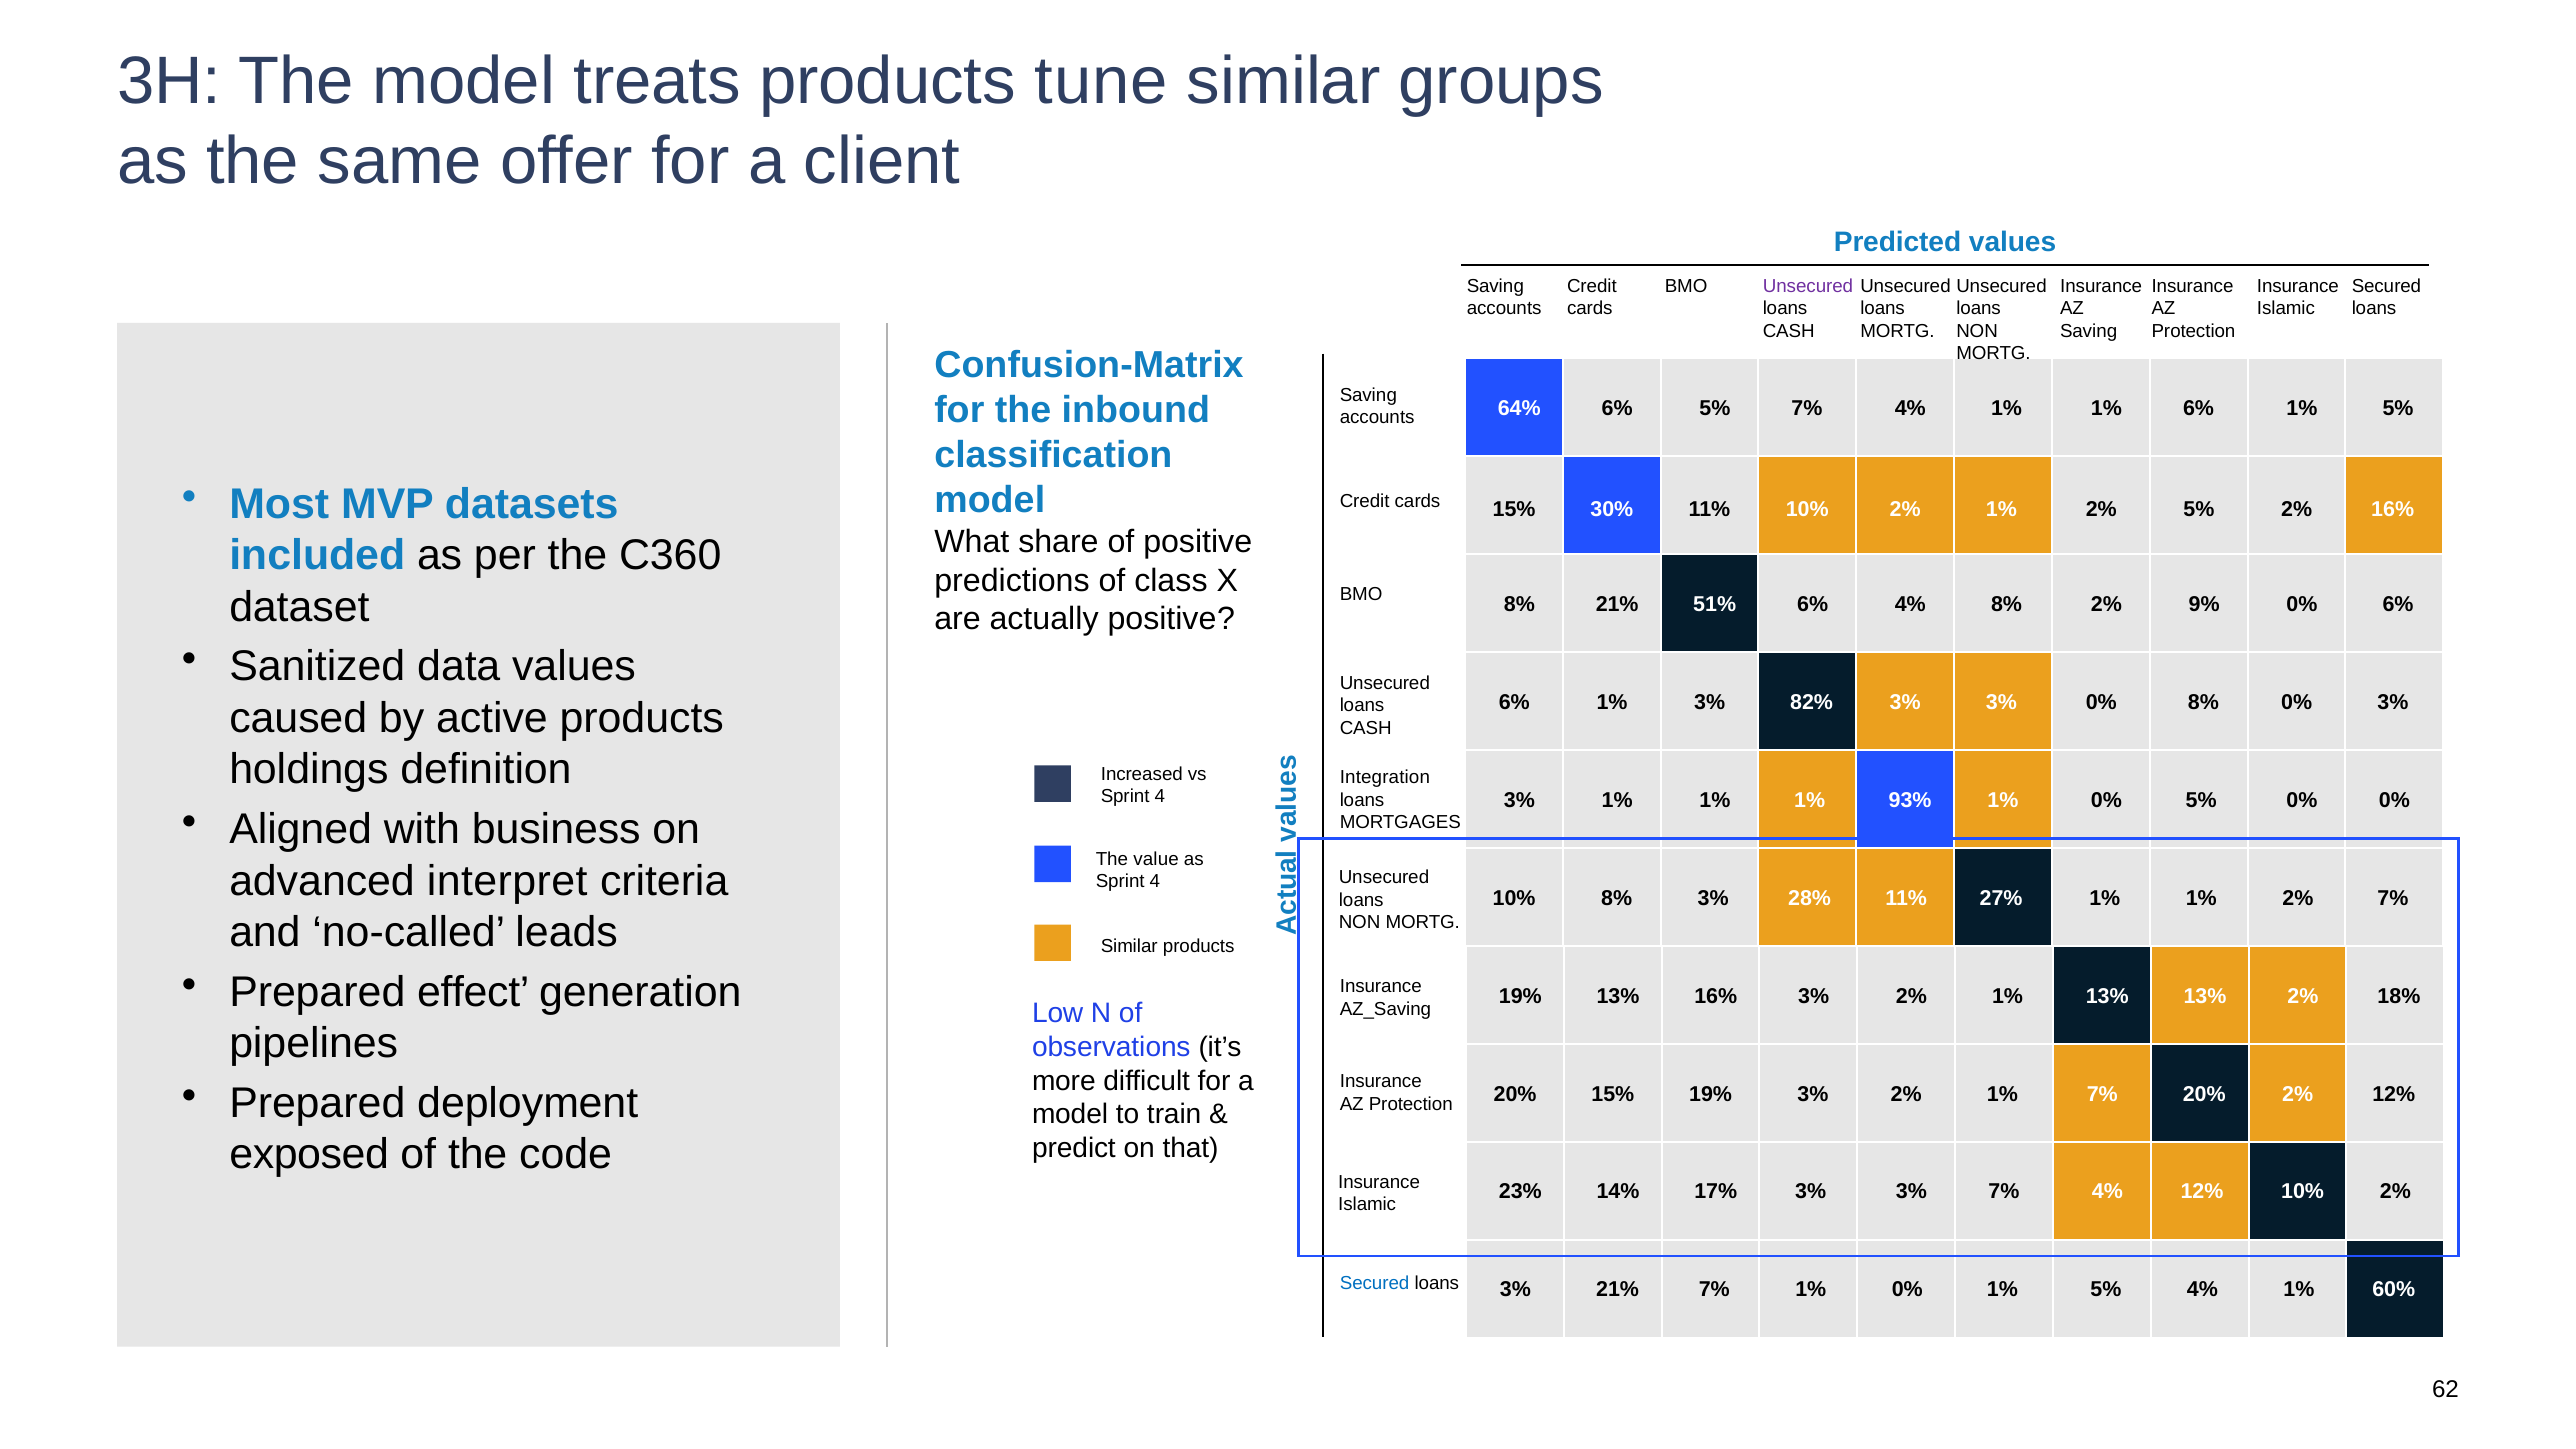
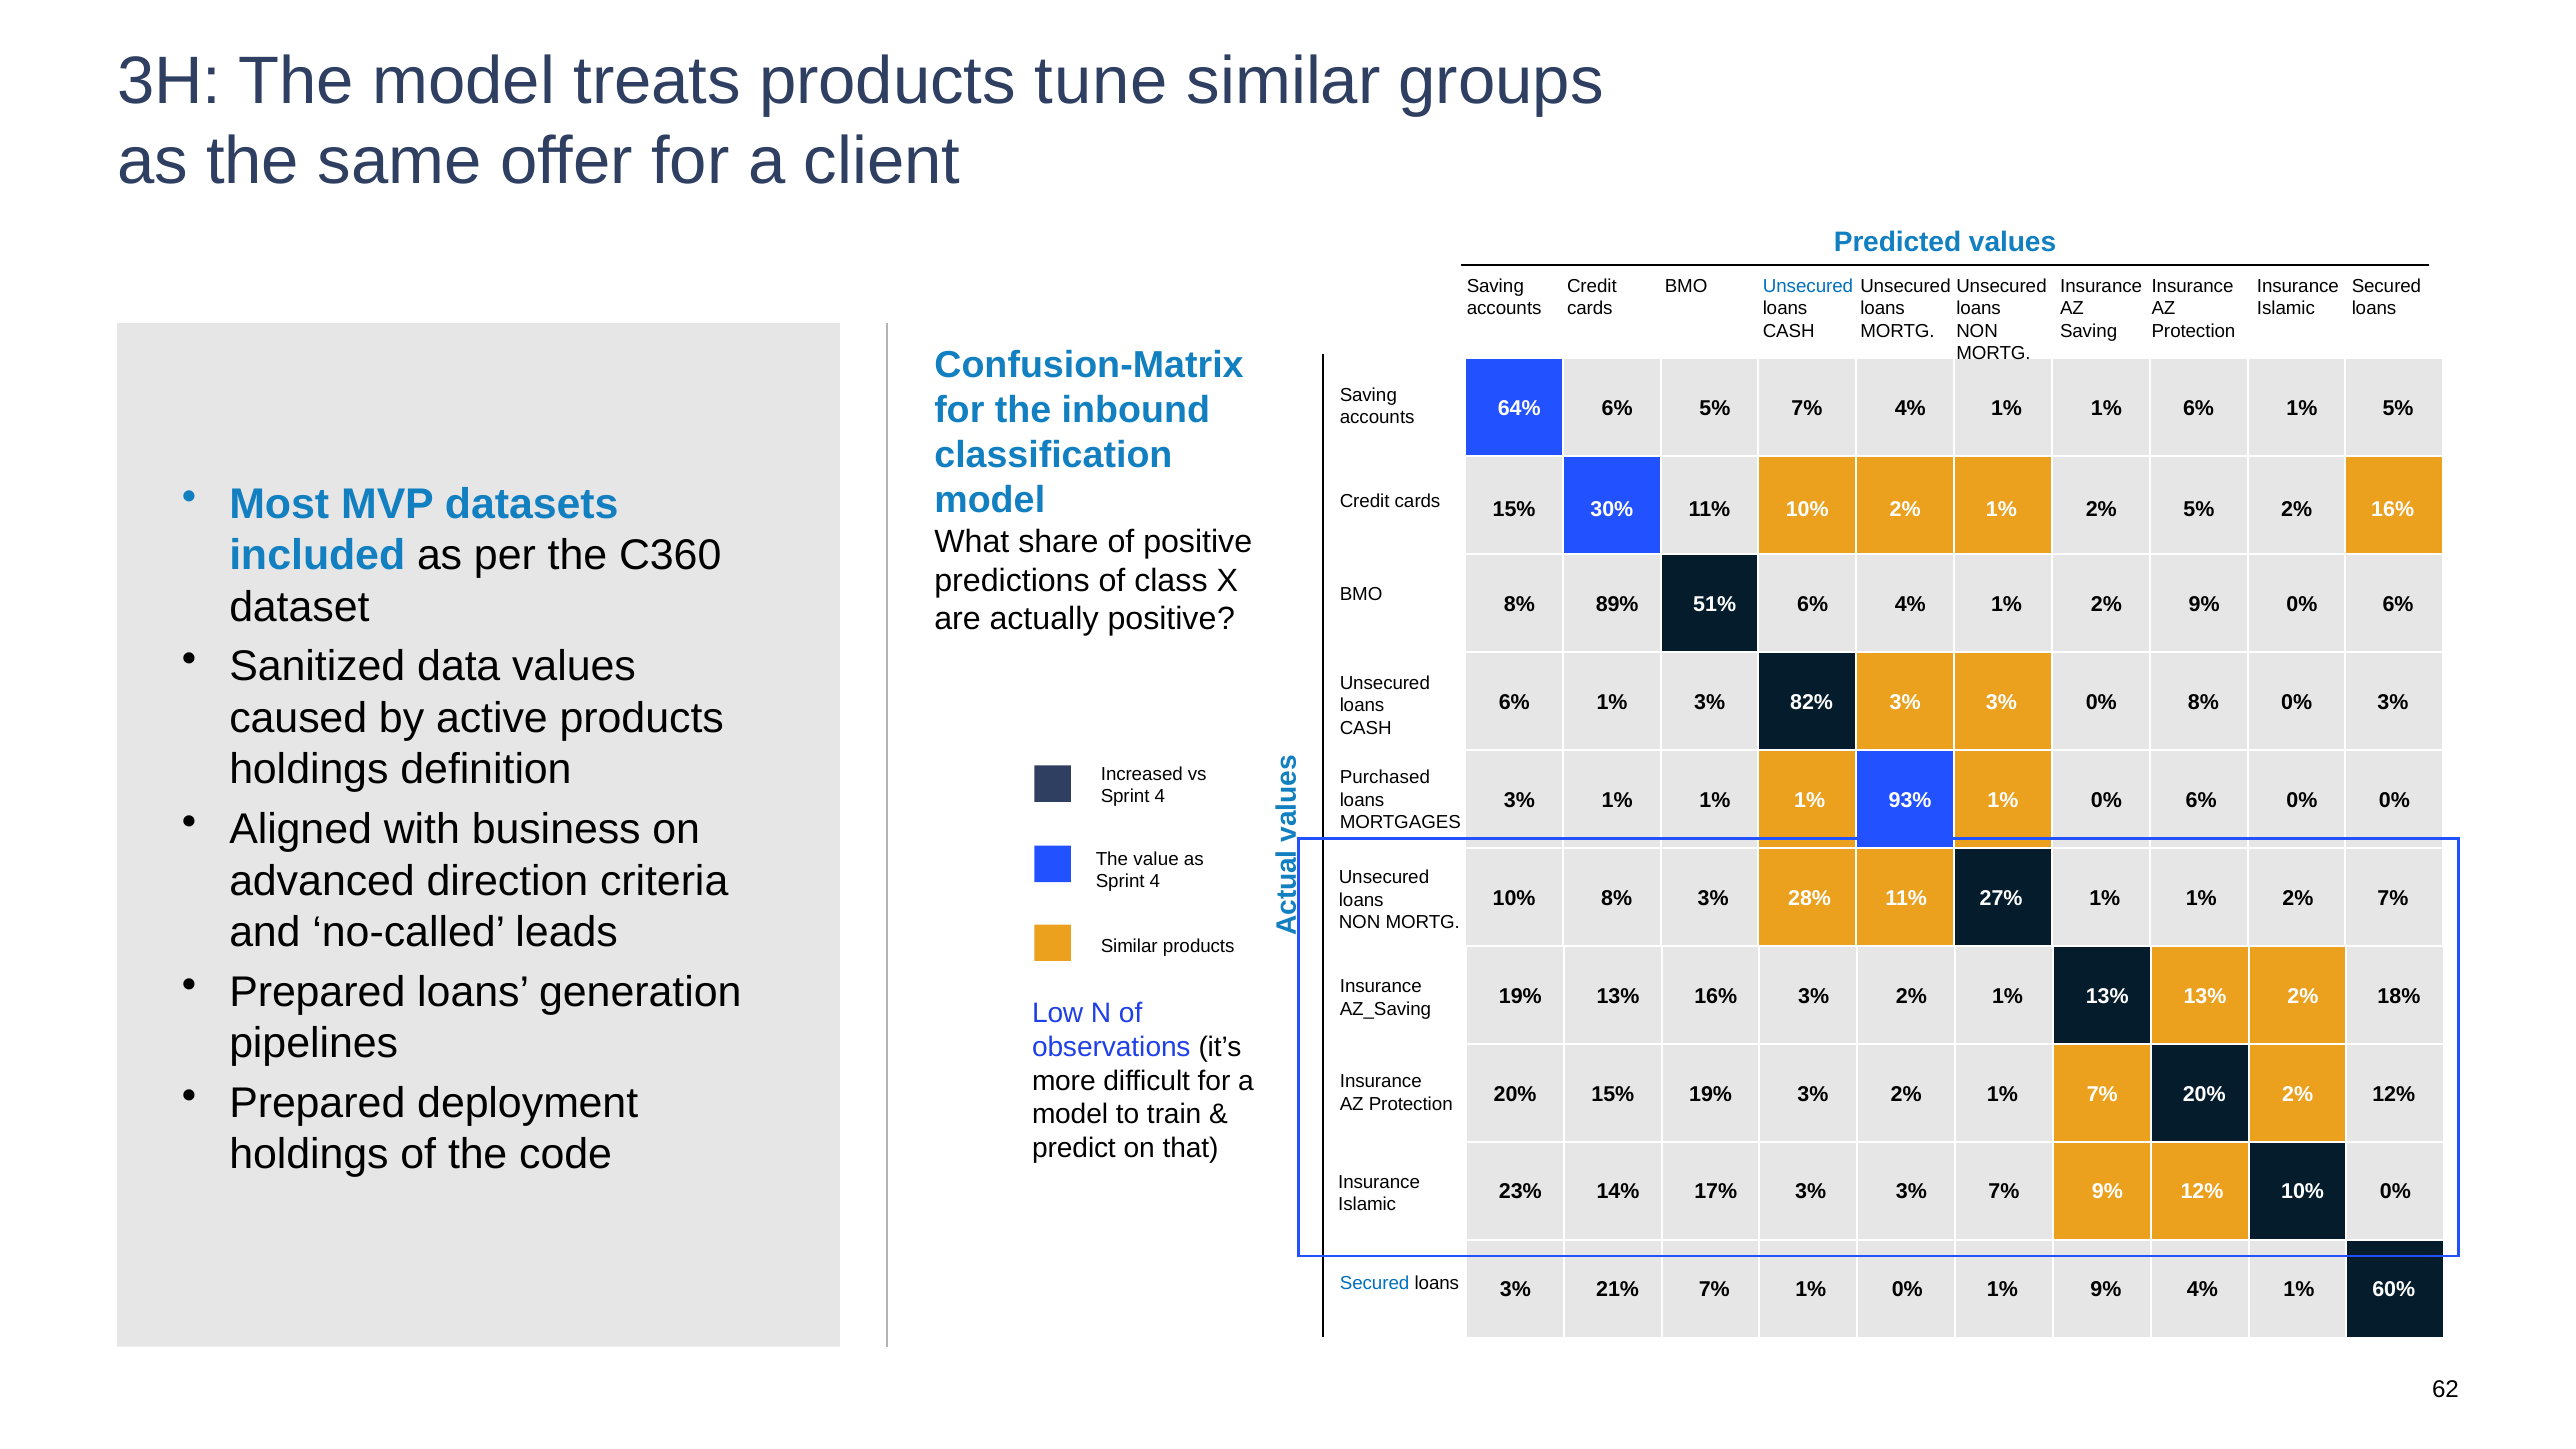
Unsecured colour: purple -> blue (1808, 286)
21%: 21% -> 89% (1617, 604)
8%: 8% -> 1% (2007, 604)
Integration: Integration -> Purchased (1385, 777)
5%: 5% -> 6% (2201, 800)
interpret: interpret -> direction (507, 881)
Prepared effect: effect -> loans (473, 992)
exposed: exposed -> holdings (309, 1154)
4%: 4% -> 9% (2107, 1192)
2%: 2% -> 0% (2395, 1192)
5%: 5% -> 9% (2106, 1290)
